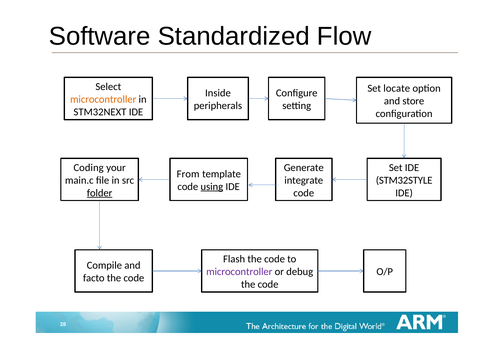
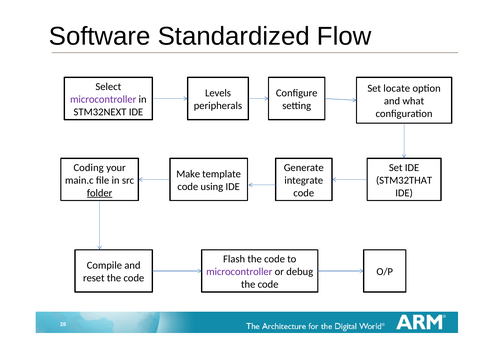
Inside: Inside -> Levels (218, 93)
microcontroller colour: orange -> purple (103, 99)
store: store -> what (413, 101)
From: From -> Make (188, 174)
STM32STYLE: STM32STYLE -> STM32THAT (404, 180)
using underline: present -> none (212, 187)
facto: facto -> reset (94, 278)
